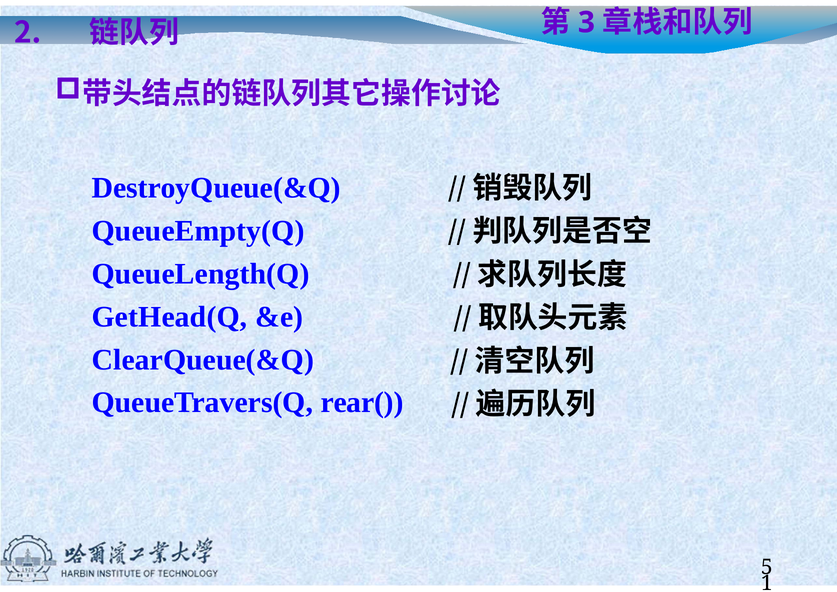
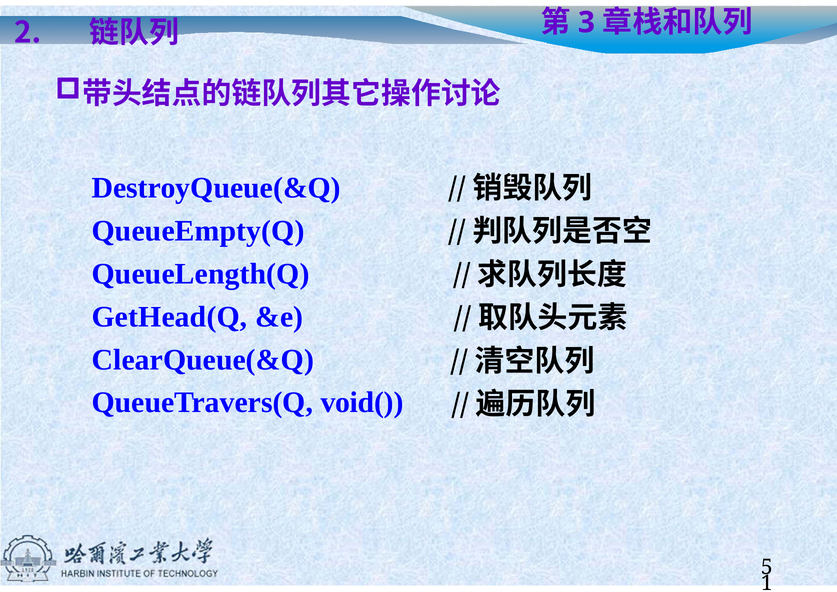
rear(: rear( -> void( (362, 403)
